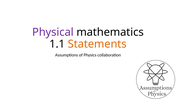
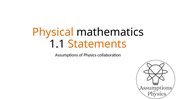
Physical colour: purple -> orange (53, 32)
